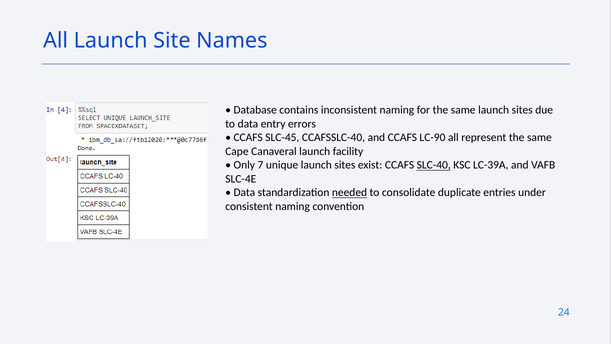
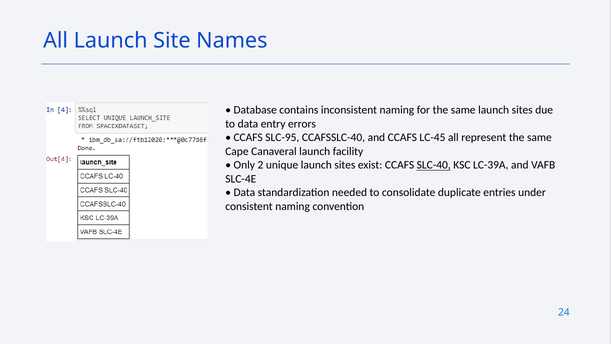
SLC-45: SLC-45 -> SLC-95 (282, 138)
LC-90: LC-90 -> LC-45 (432, 138)
7: 7 -> 2 (260, 165)
needed underline: present -> none (350, 193)
